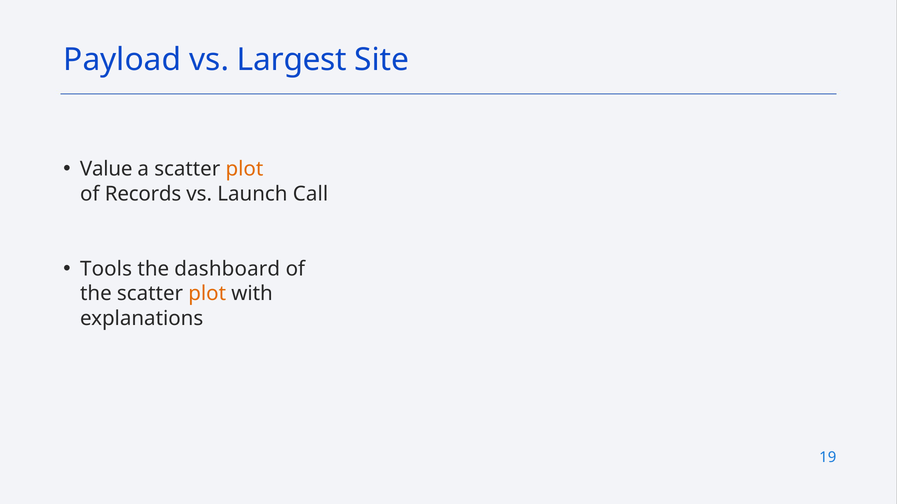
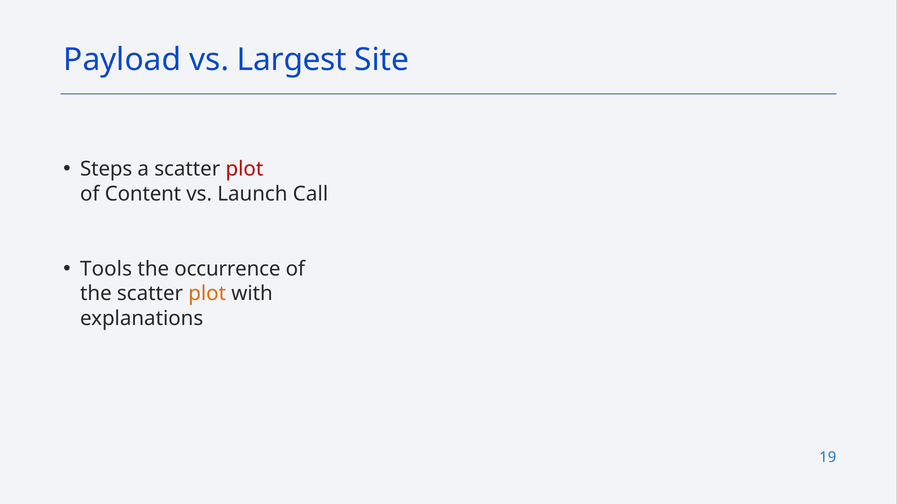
Value: Value -> Steps (106, 169)
plot colour: orange -> red (244, 169)
Records: Records -> Content (143, 194)
dashboard: dashboard -> occurrence (227, 269)
